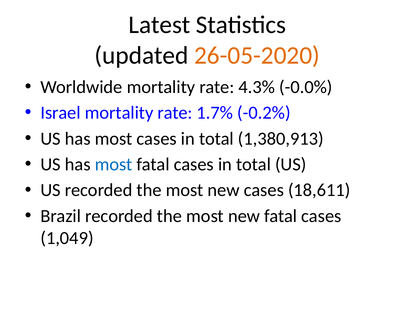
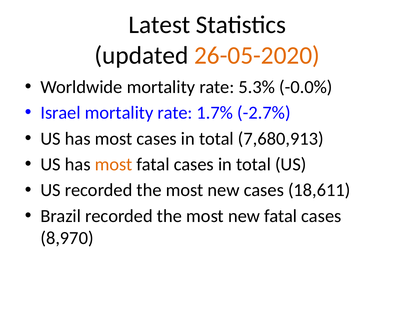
4.3%: 4.3% -> 5.3% (257, 87)
-0.2%: -0.2% -> -2.7% (264, 113)
1,380,913: 1,380,913 -> 7,680,913 (281, 139)
most colour: blue -> orange (114, 165)
1,049: 1,049 -> 8,970 (67, 238)
